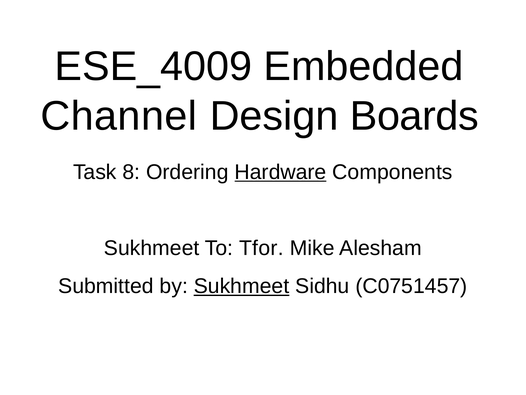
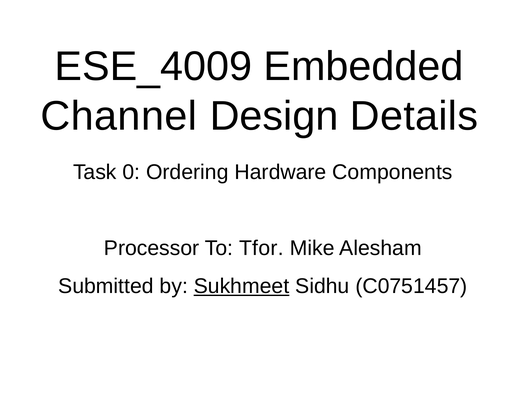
Boards: Boards -> Details (414, 116)
8: 8 -> 0 (131, 172)
Hardware underline: present -> none (280, 172)
Sukhmeet: Sukhmeet -> Processor (152, 248)
